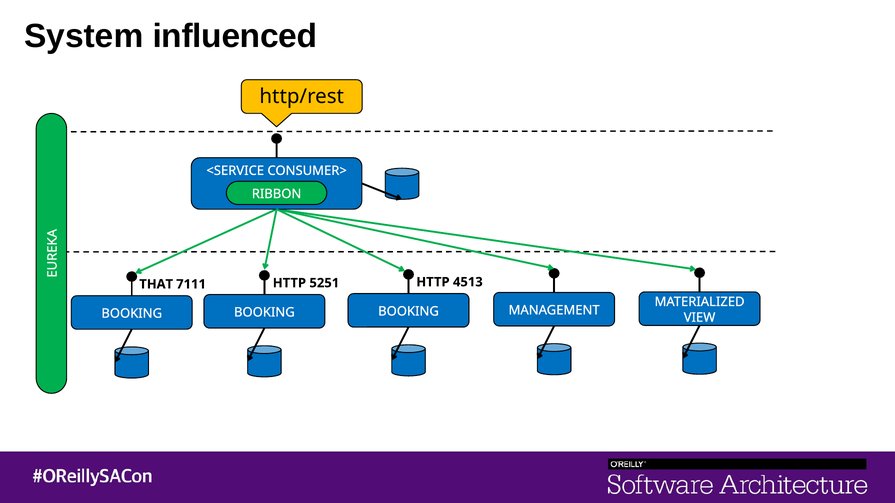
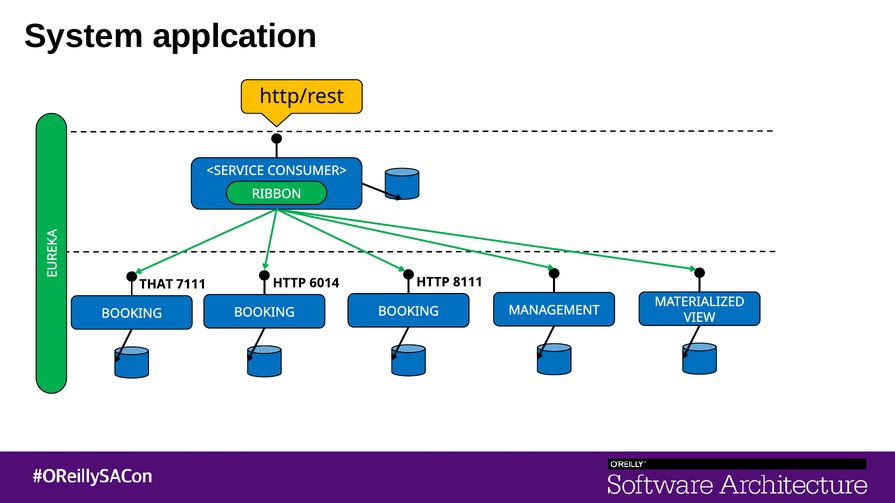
influenced: influenced -> applcation (235, 36)
4513: 4513 -> 8111 (468, 282)
5251: 5251 -> 6014 (324, 283)
